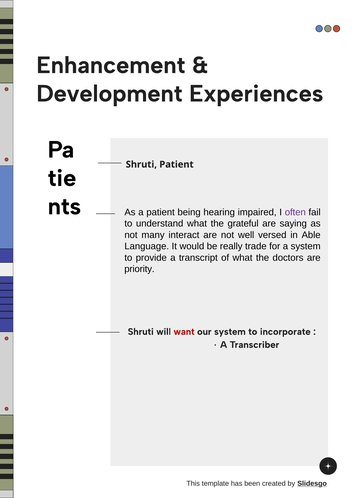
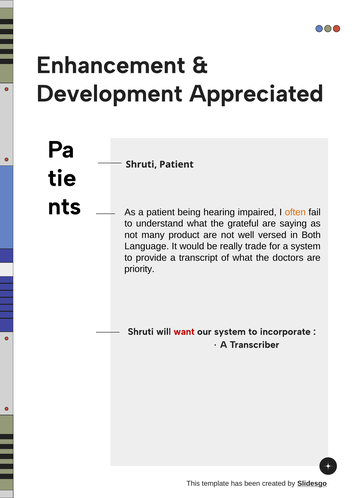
Experiences: Experiences -> Appreciated (256, 94)
often colour: purple -> orange (295, 212)
interact: interact -> product (184, 235)
Able: Able -> Both (311, 235)
